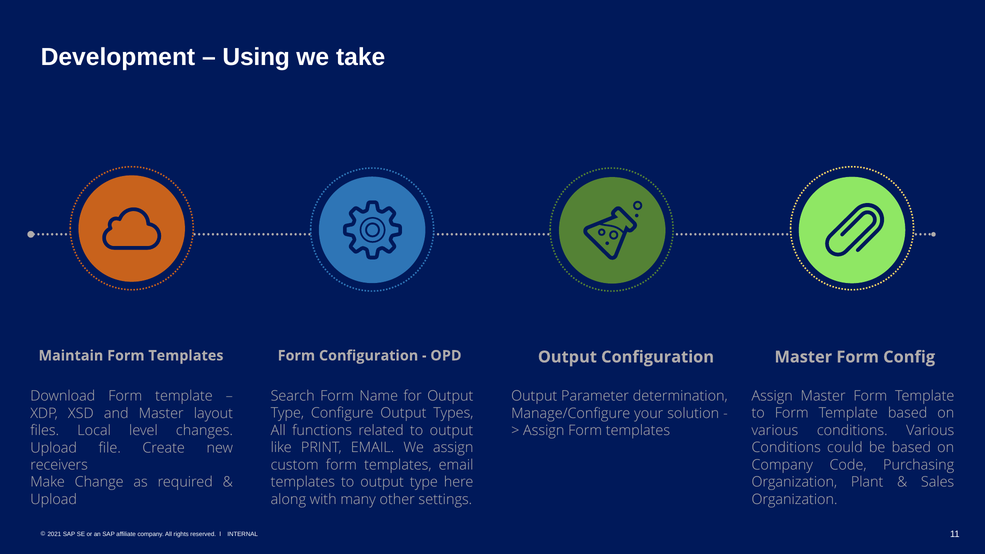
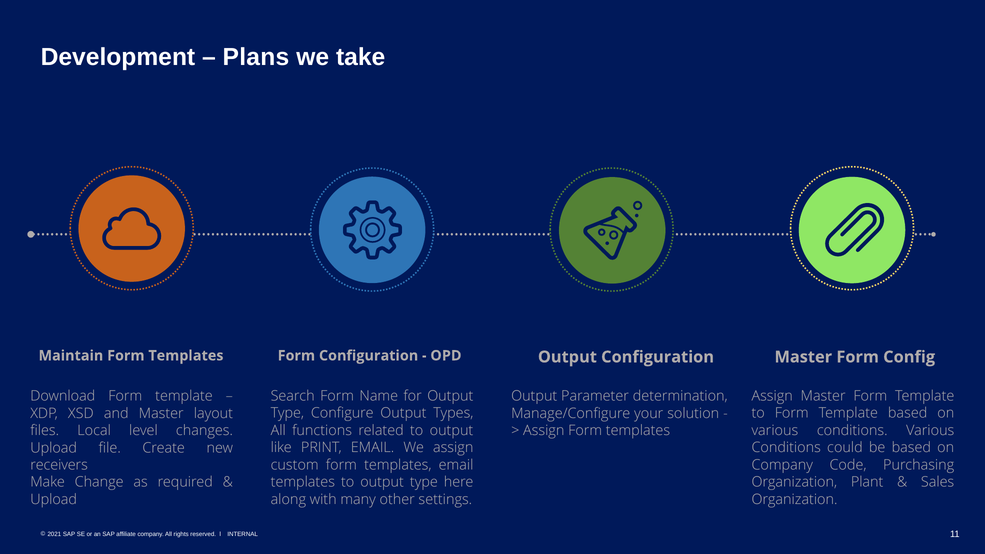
Using: Using -> Plans (256, 57)
